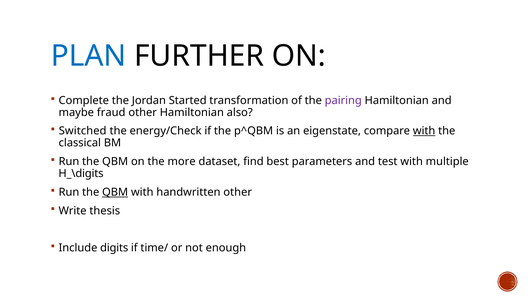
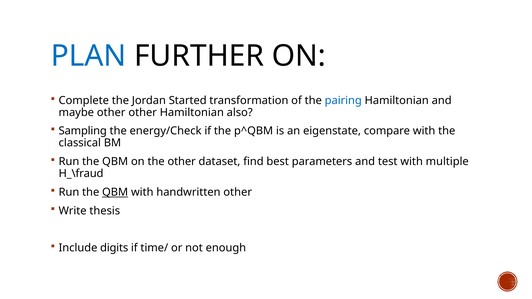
pairing colour: purple -> blue (343, 100)
maybe fraud: fraud -> other (111, 112)
Switched: Switched -> Sampling (83, 131)
with underline: present -> none (424, 131)
the more: more -> other (182, 162)
H_\digits: H_\digits -> H_\fraud (81, 174)
